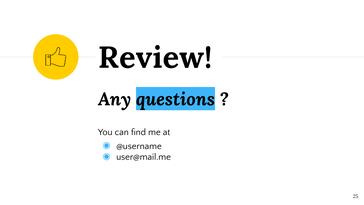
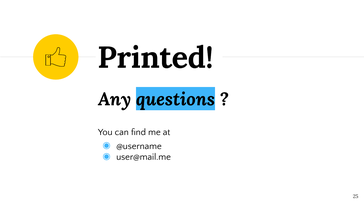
Review: Review -> Printed (155, 58)
